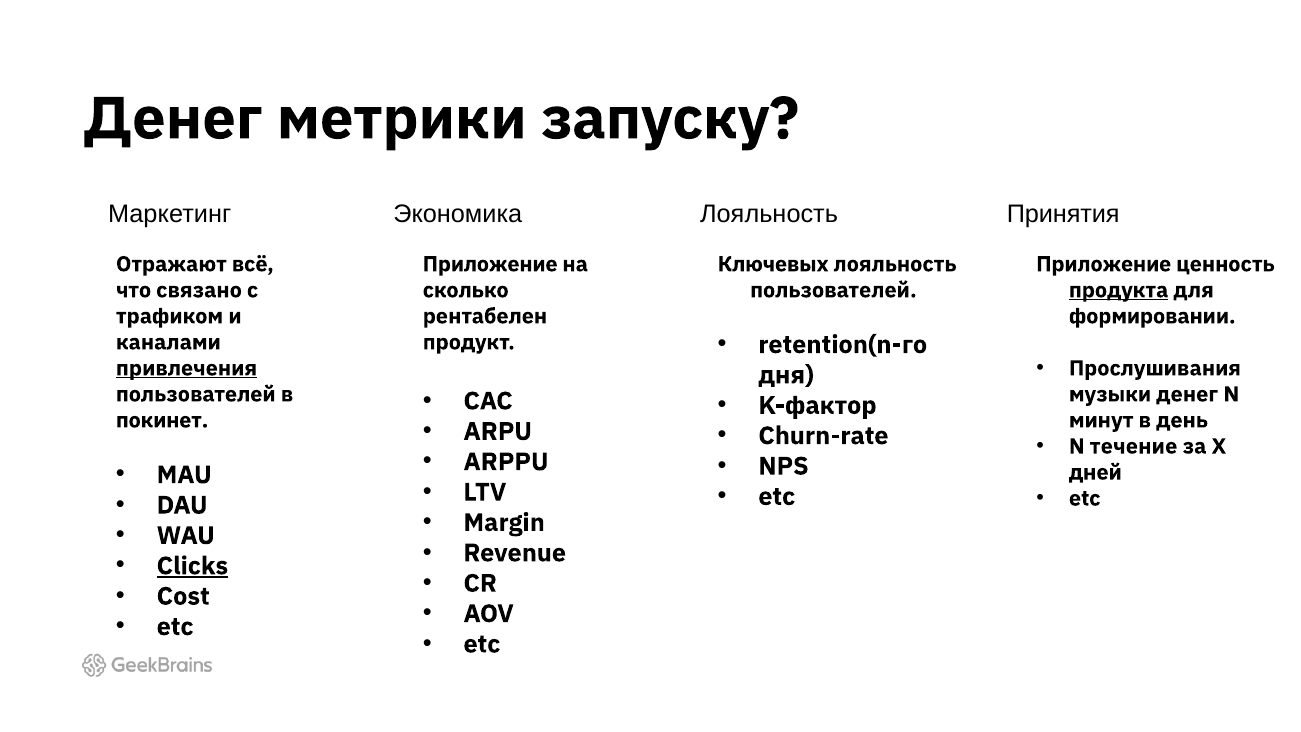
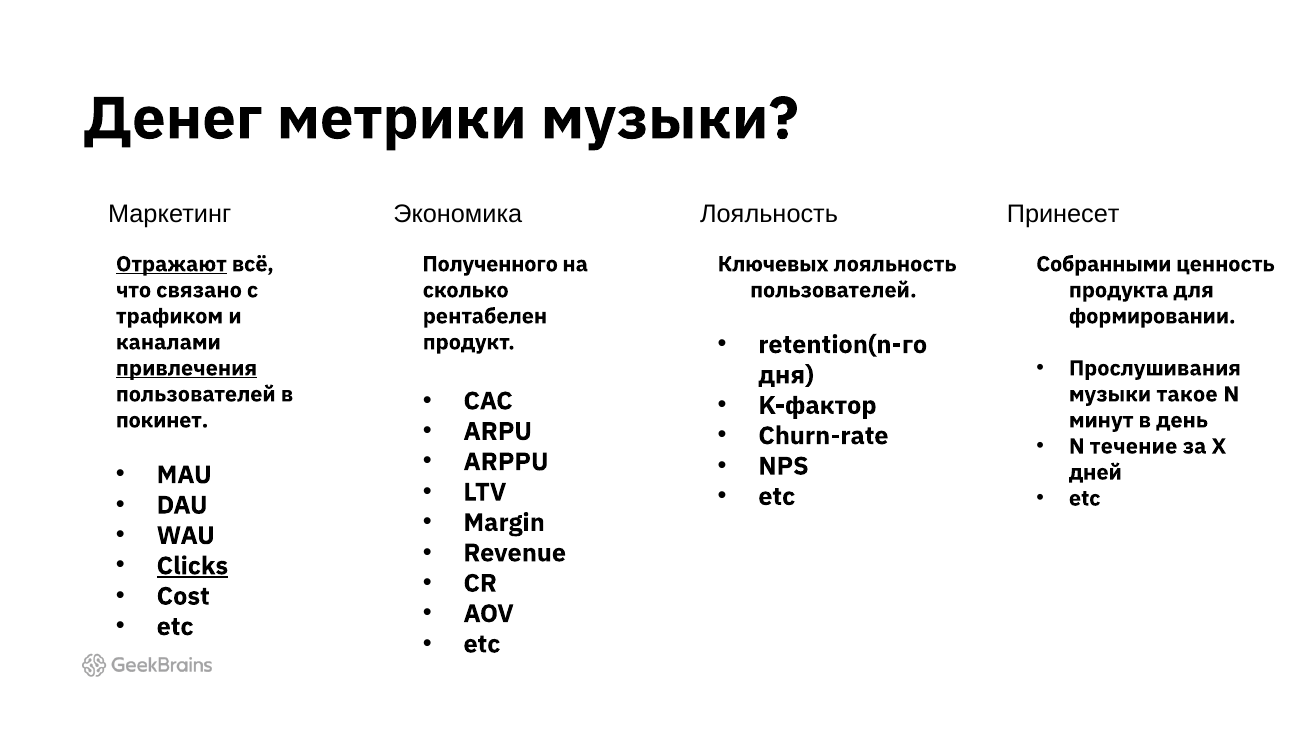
метрики запуску: запуску -> музыки (670, 119)
Принятия: Принятия -> Принесет (1063, 214)
Отражают underline: none -> present (171, 264)
Приложение: Приложение -> Полученного (490, 264)
Приложение: Приложение -> Собранными (1104, 264)
продукта underline: present -> none (1119, 290)
музыки денег: денег -> такое (1187, 394)
